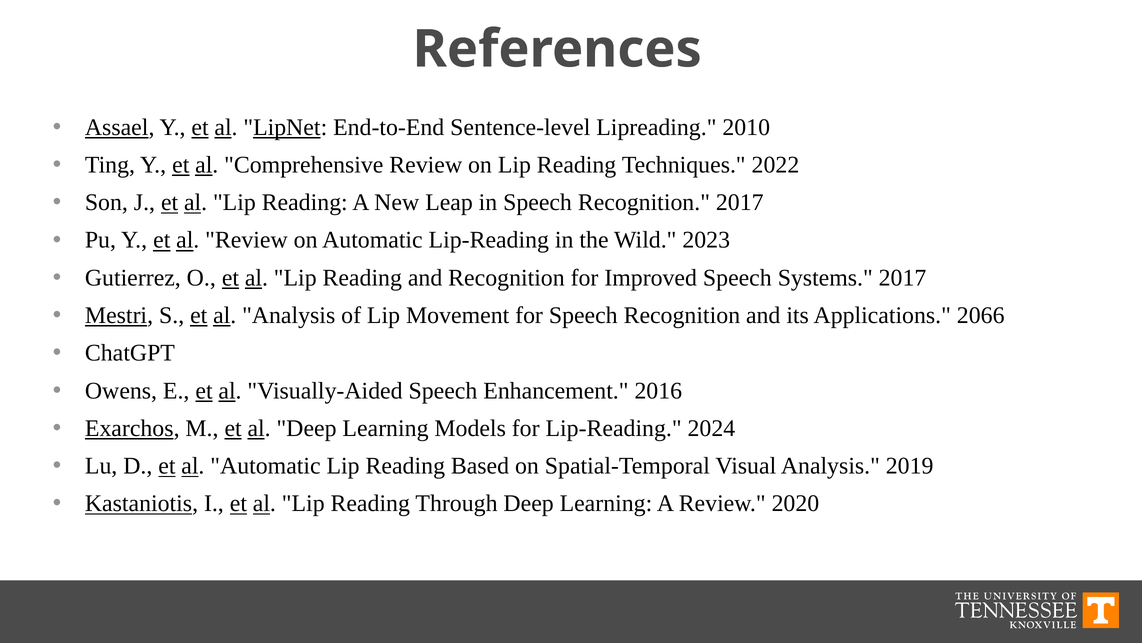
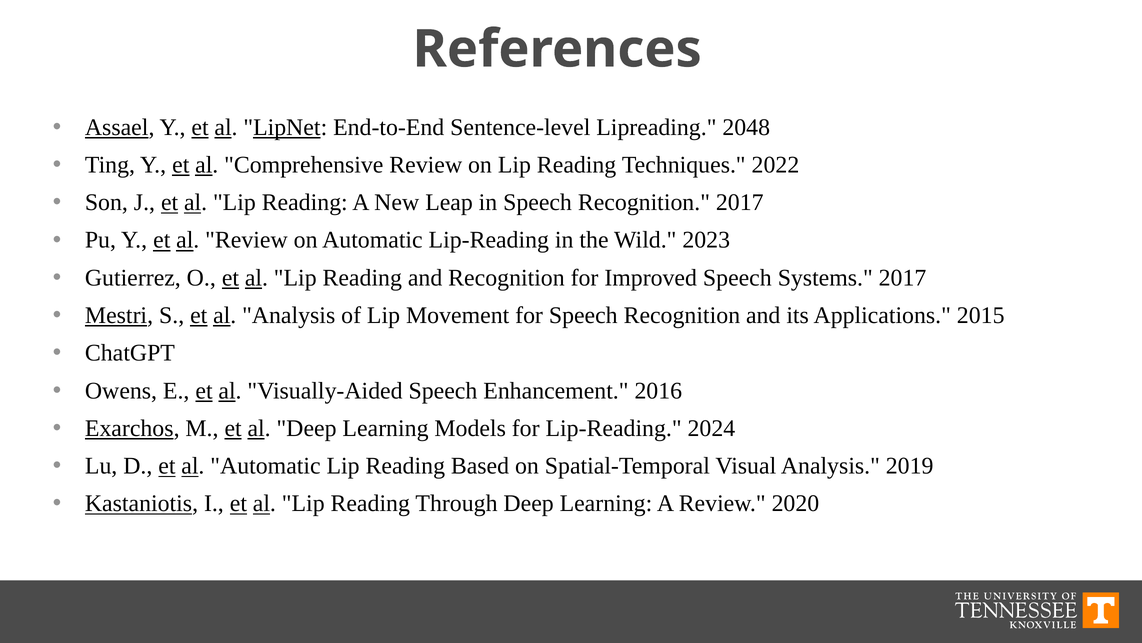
2010: 2010 -> 2048 (746, 127)
2066: 2066 -> 2015 (981, 315)
